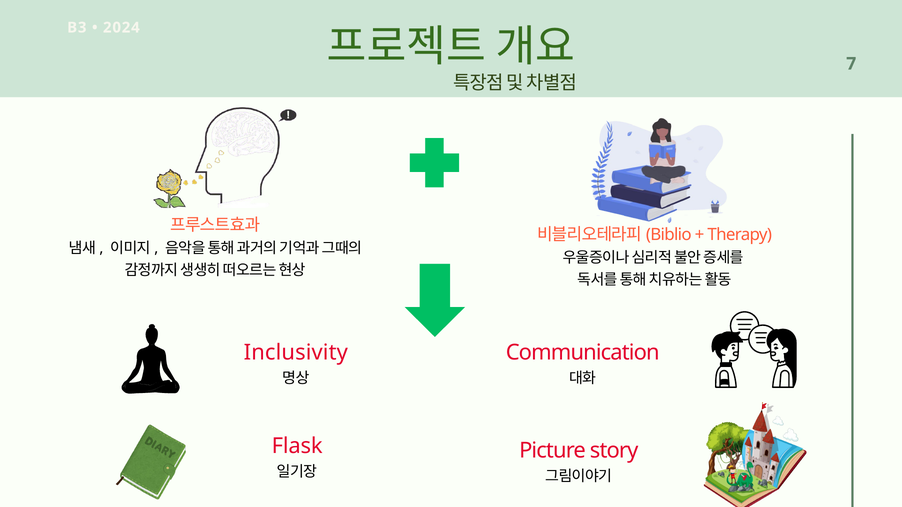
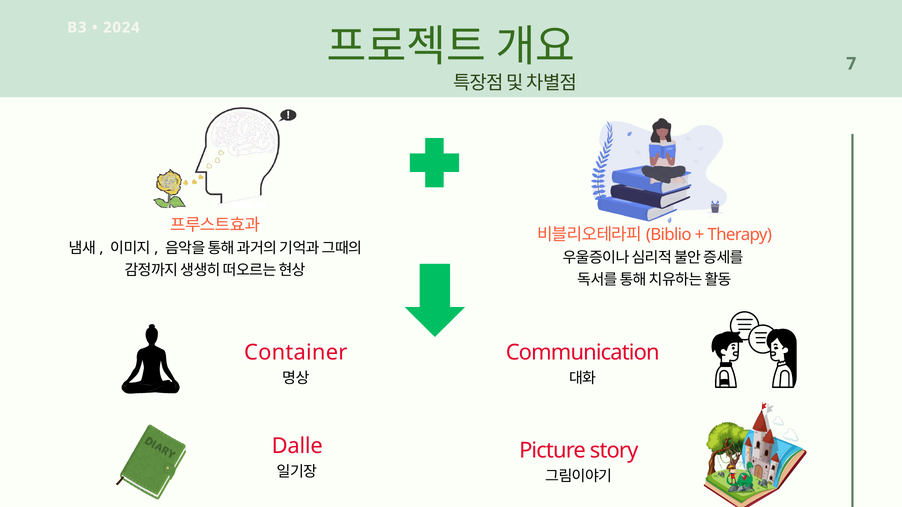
Inclusivity: Inclusivity -> Container (296, 353)
Flask: Flask -> Dalle (297, 446)
